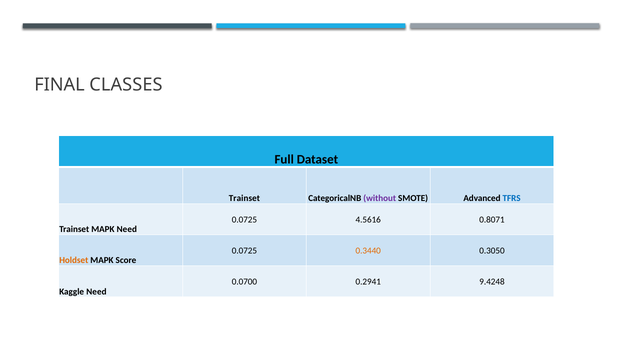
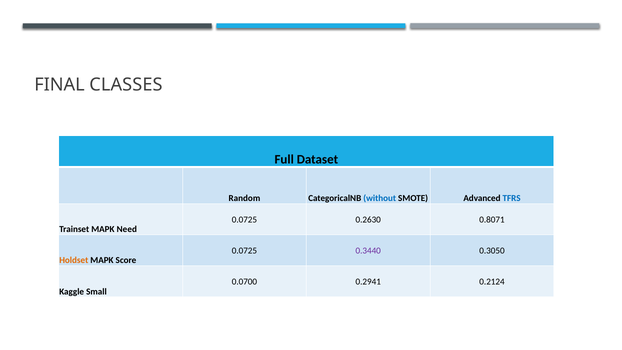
Trainset: Trainset -> Random (244, 198)
without colour: purple -> blue (380, 198)
4.5616: 4.5616 -> 0.2630 (368, 219)
0.3440 colour: orange -> purple (368, 251)
9.4248: 9.4248 -> 0.2124 (492, 282)
Kaggle Need: Need -> Small (96, 291)
